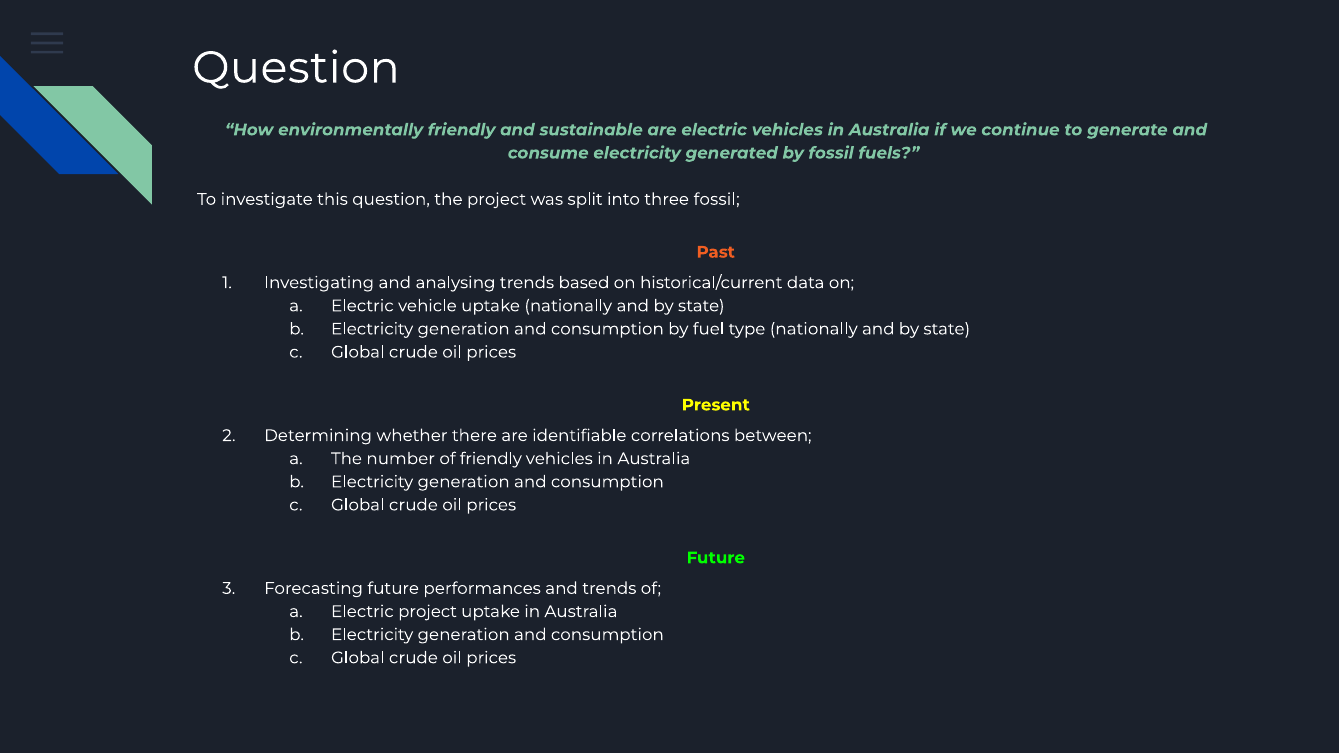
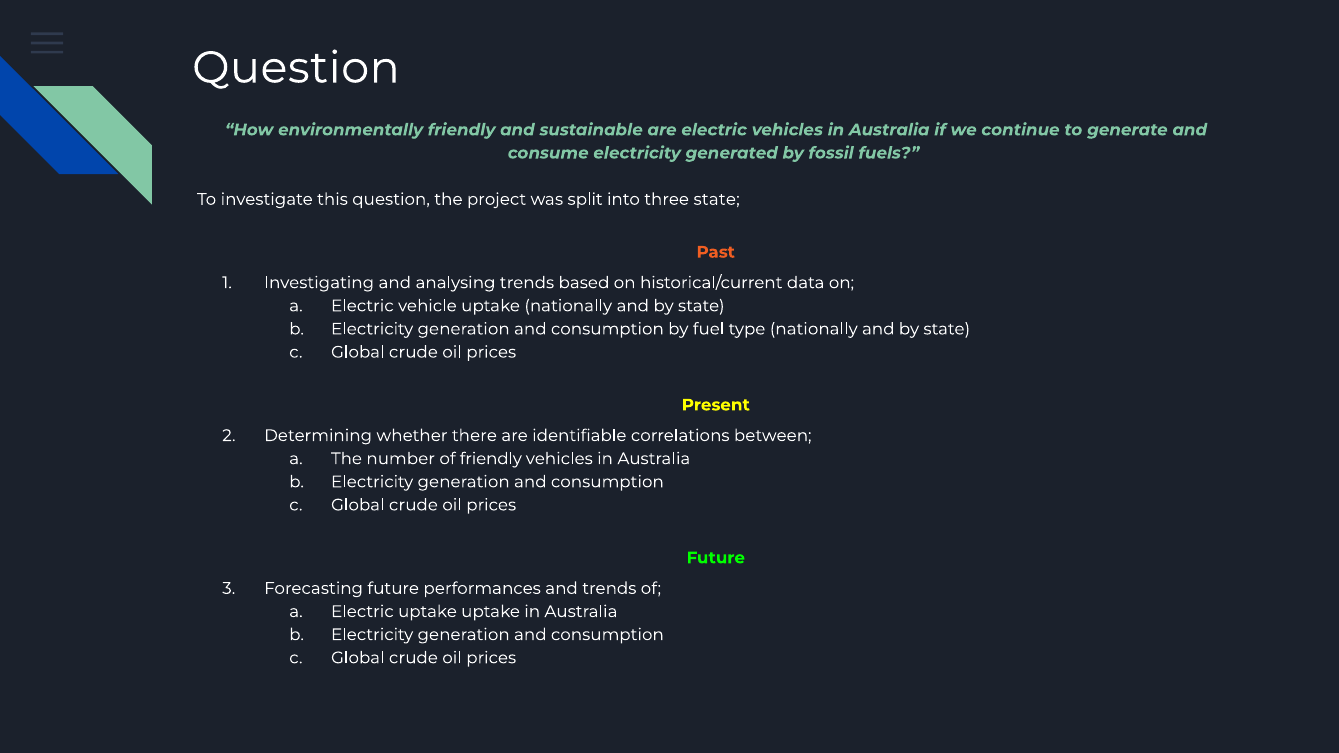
three fossil: fossil -> state (717, 199)
Electric project: project -> uptake (427, 612)
